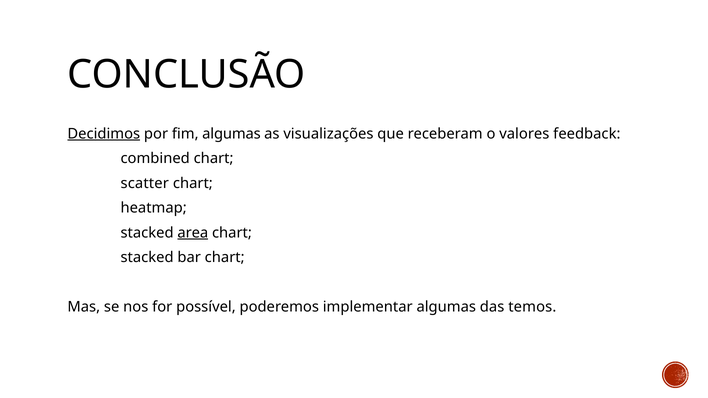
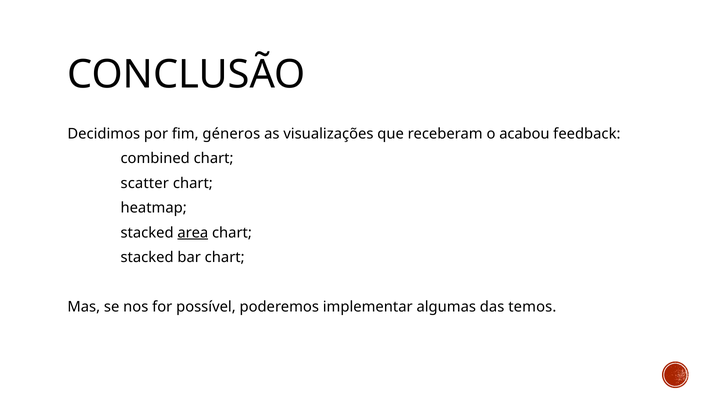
Decidimos underline: present -> none (104, 134)
fim algumas: algumas -> géneros (231, 134)
valores: valores -> acabou (524, 134)
